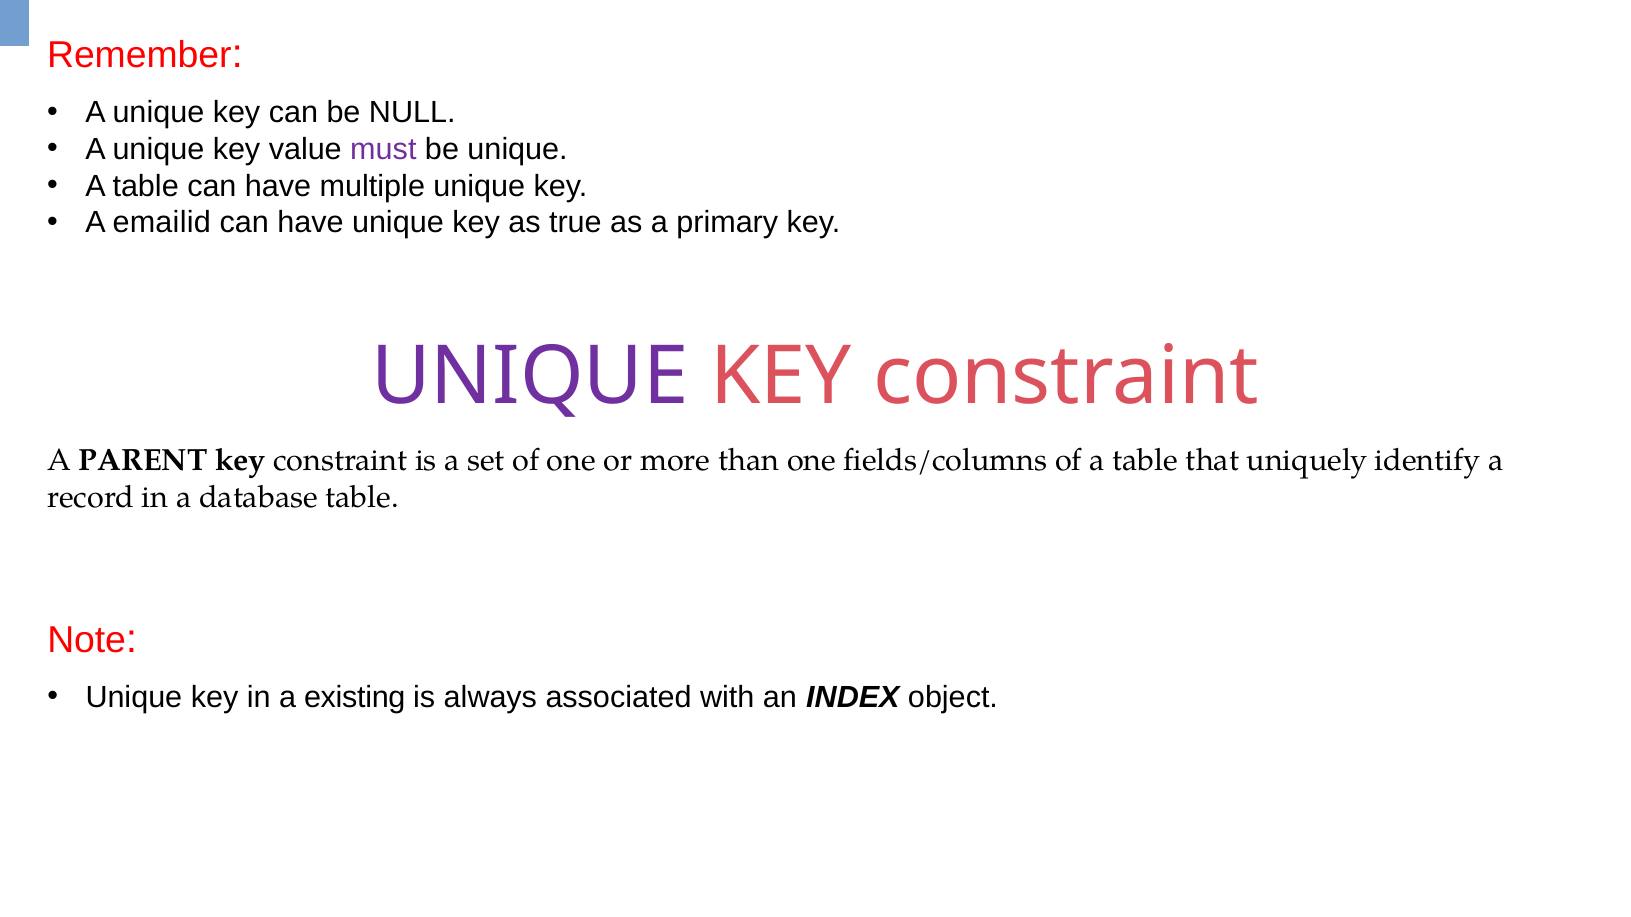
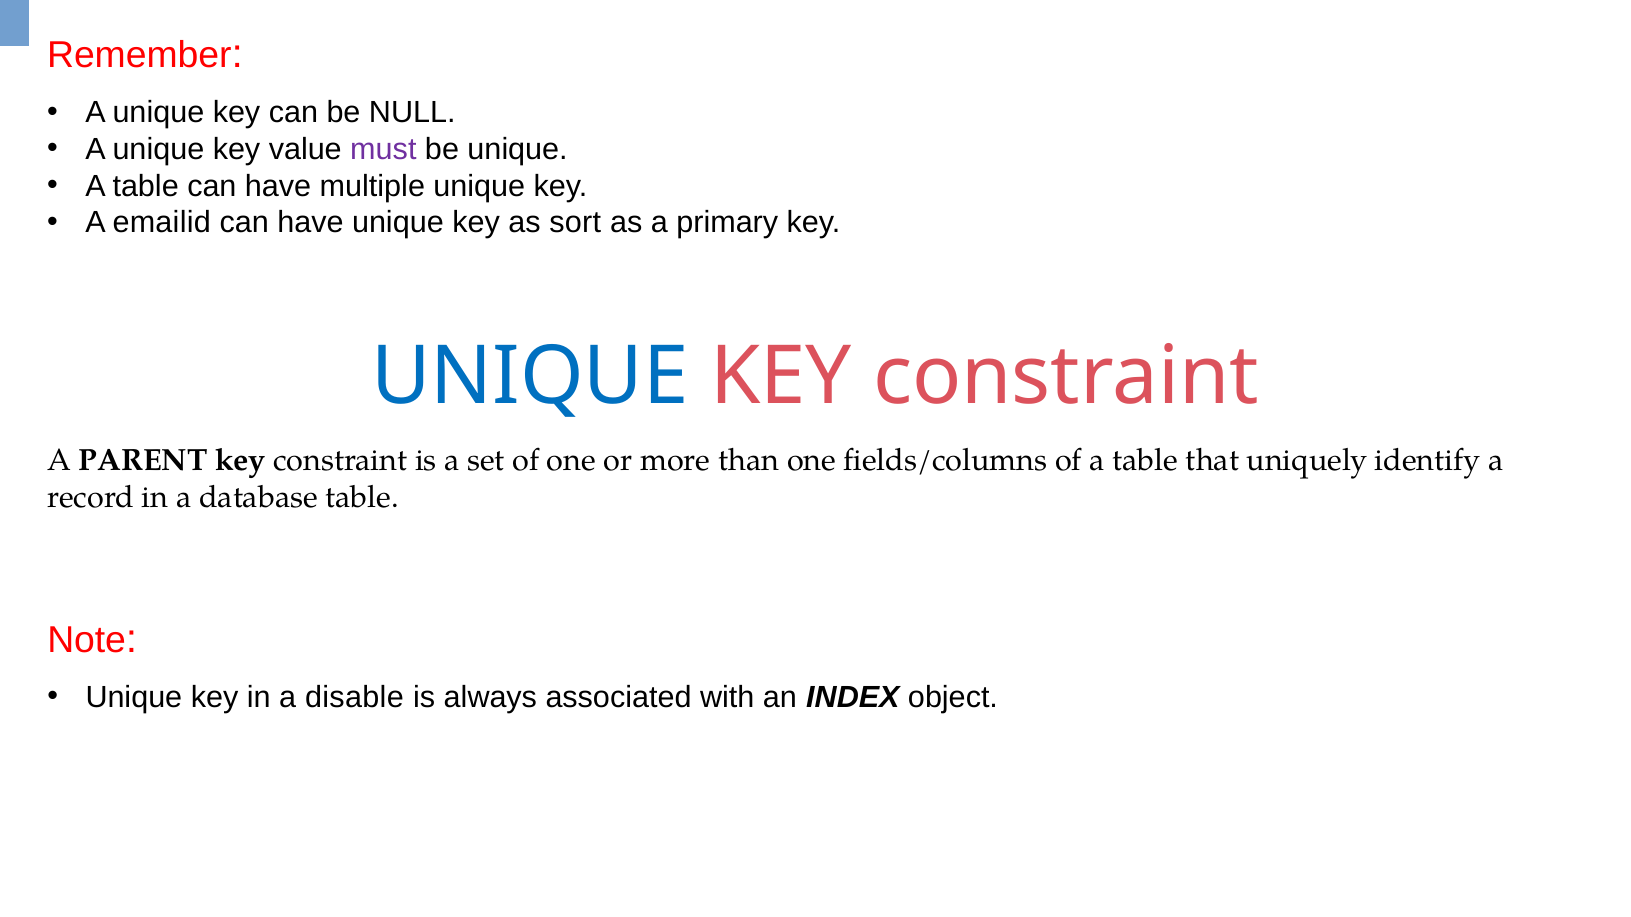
true: true -> sort (575, 223)
UNIQUE colour: purple -> blue (530, 377)
existing: existing -> disable (354, 697)
